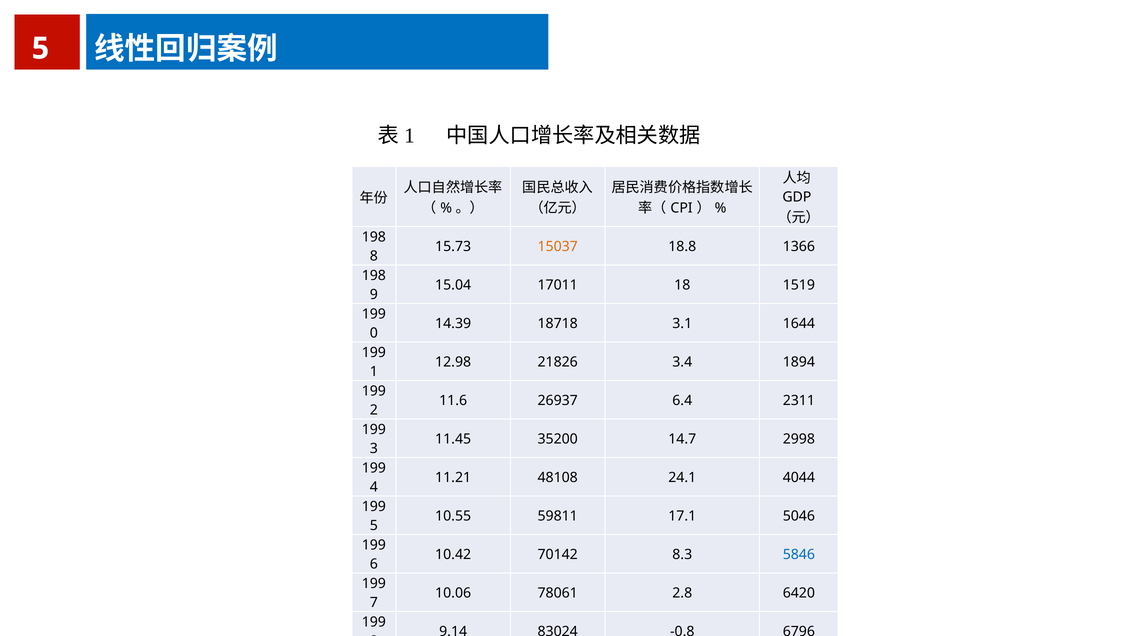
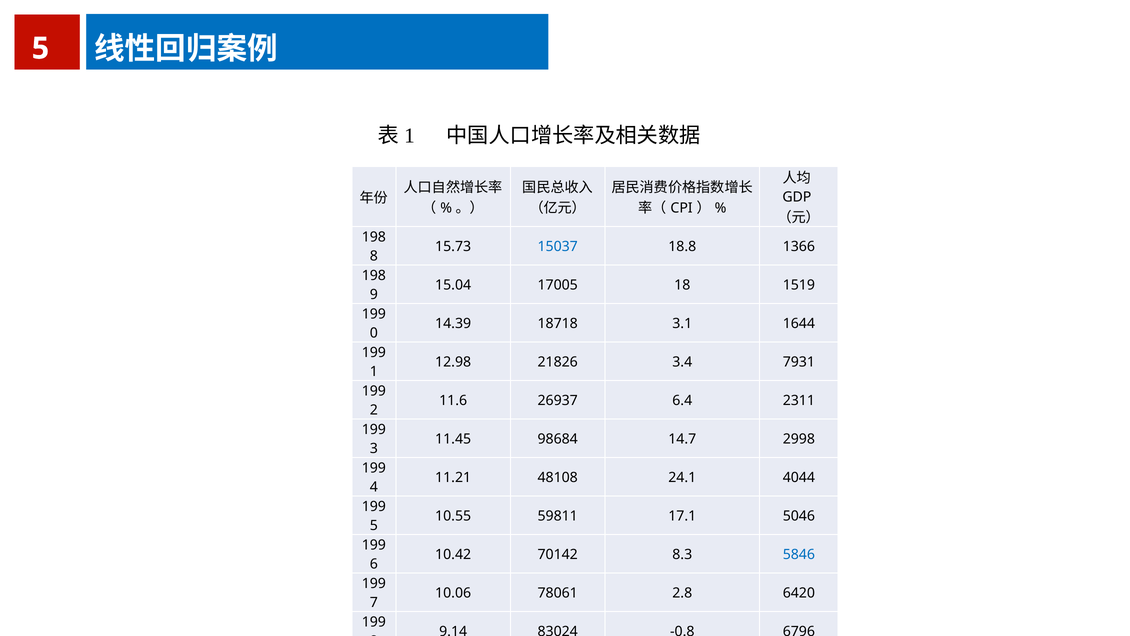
15037 colour: orange -> blue (558, 247)
17011: 17011 -> 17005 (558, 285)
1894: 1894 -> 7931 (799, 362)
35200: 35200 -> 98684 (558, 439)
